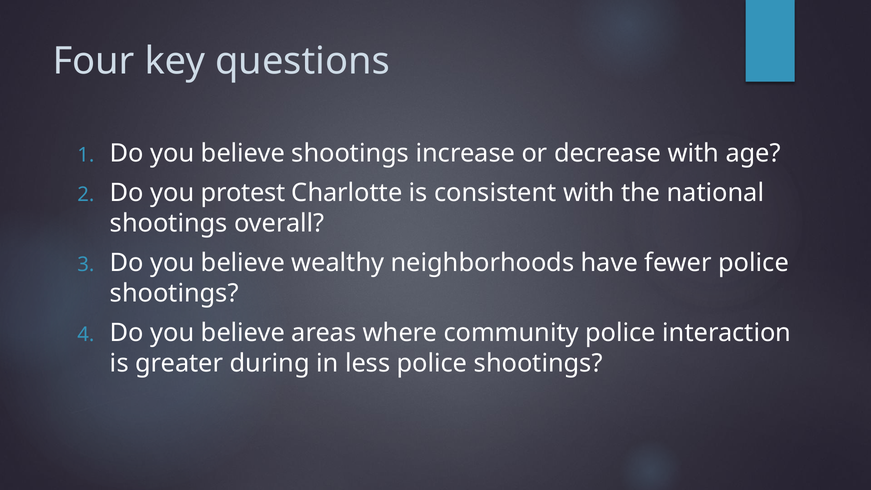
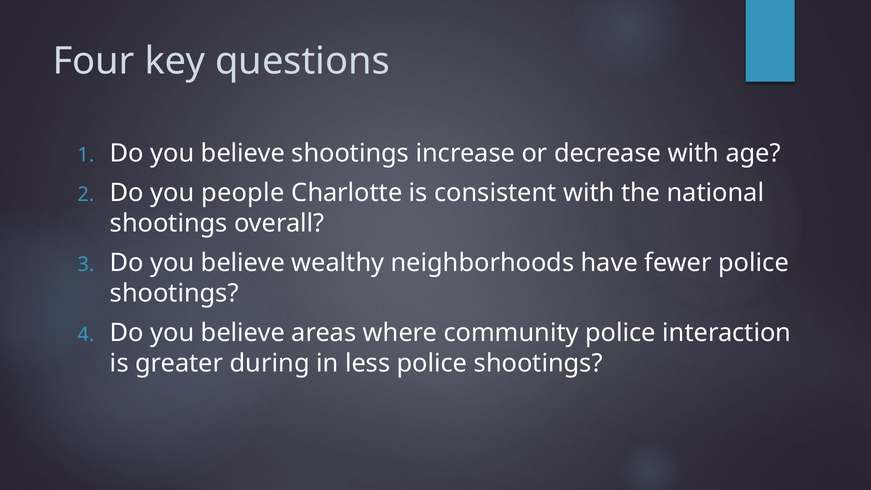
protest: protest -> people (243, 193)
